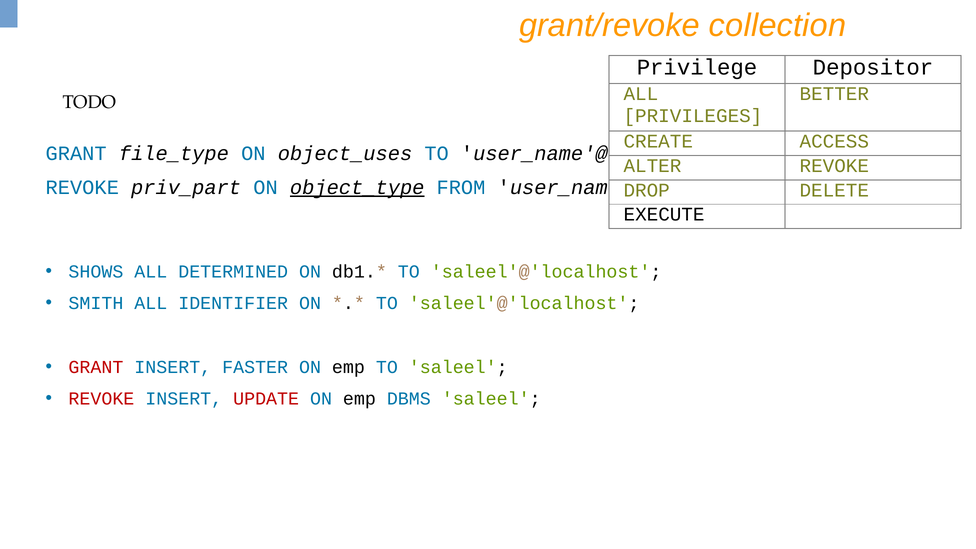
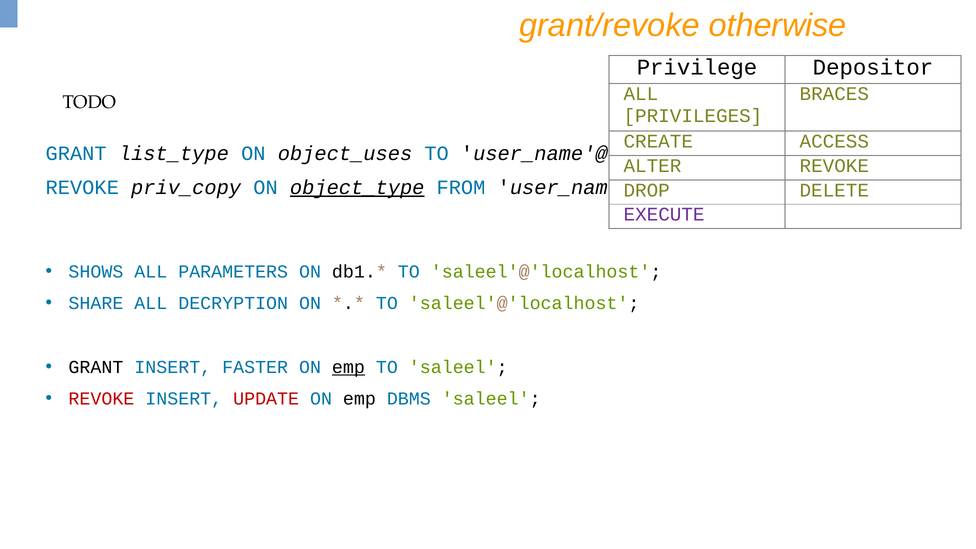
collection: collection -> otherwise (778, 25)
BETTER: BETTER -> BRACES (834, 94)
file_type: file_type -> list_type (174, 153)
priv_part: priv_part -> priv_copy (186, 187)
EXECUTE colour: black -> purple (664, 215)
DETERMINED: DETERMINED -> PARAMETERS (233, 272)
SMITH: SMITH -> SHARE (96, 303)
IDENTIFIER: IDENTIFIER -> DECRYPTION (233, 303)
GRANT colour: red -> black (96, 367)
emp underline: none -> present (348, 367)
